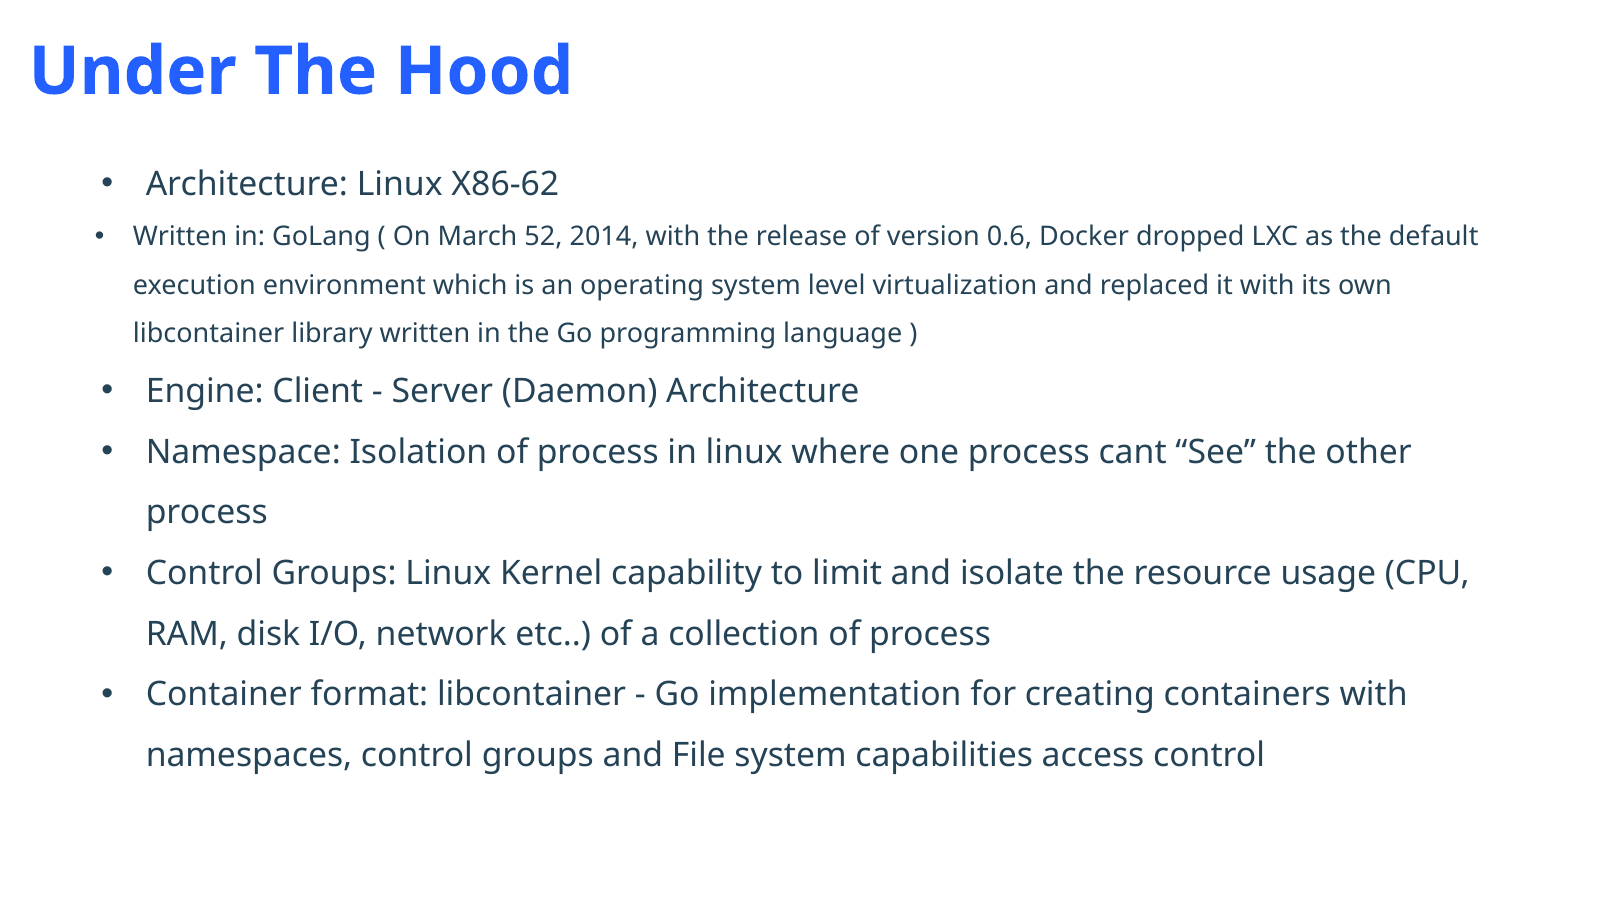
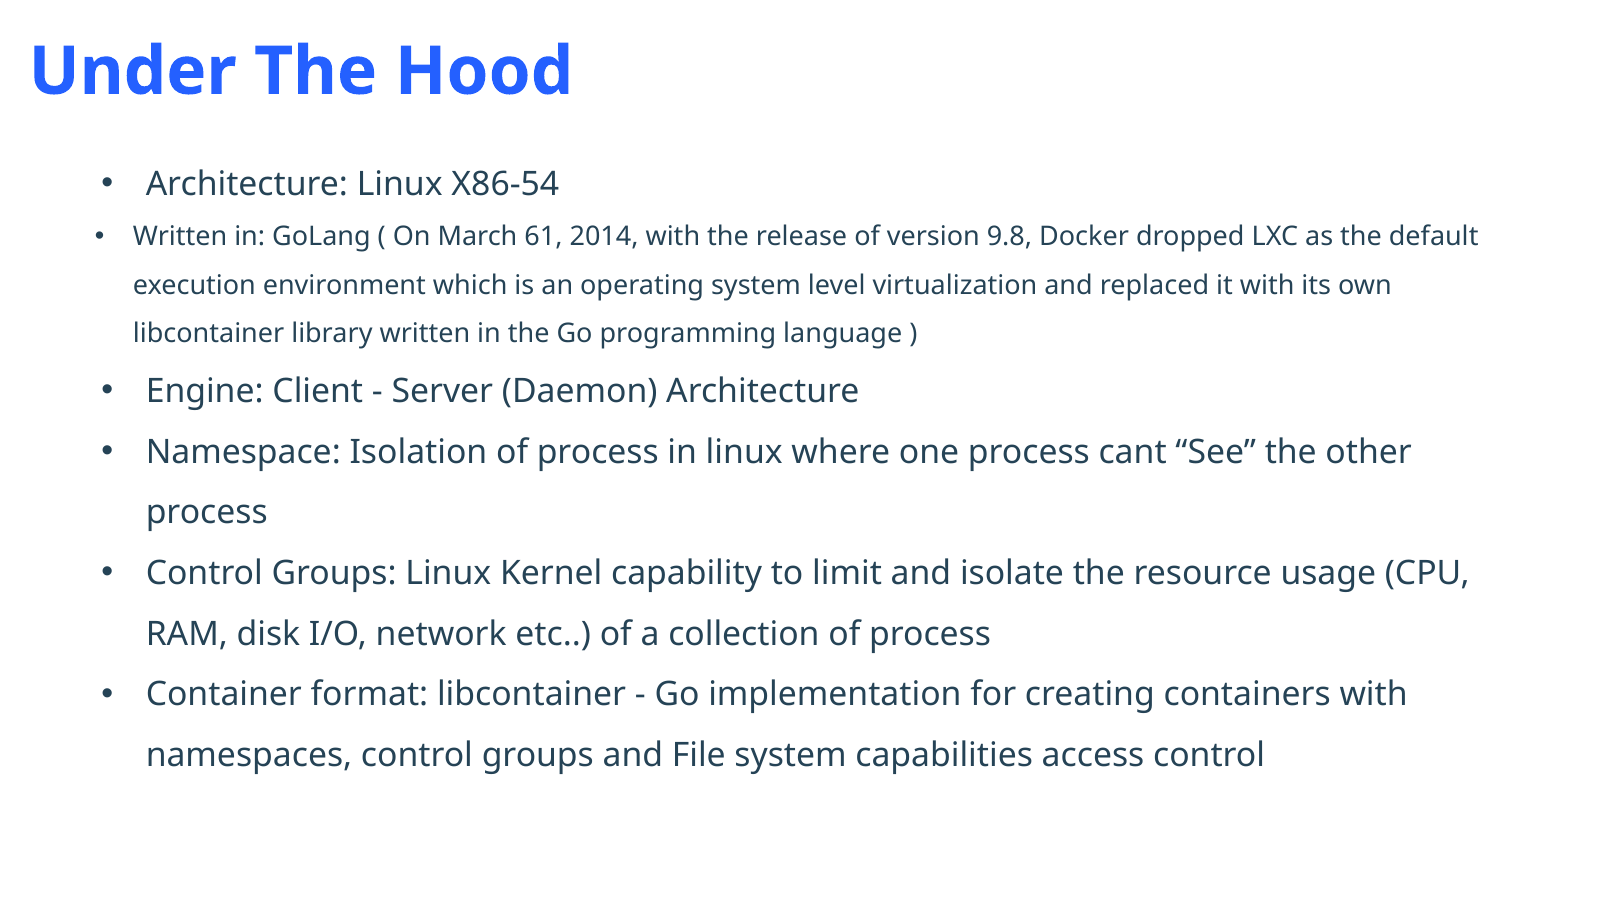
X86-62: X86-62 -> X86-54 (505, 185)
52: 52 -> 61 (544, 237)
0.6: 0.6 -> 9.8 (1009, 237)
